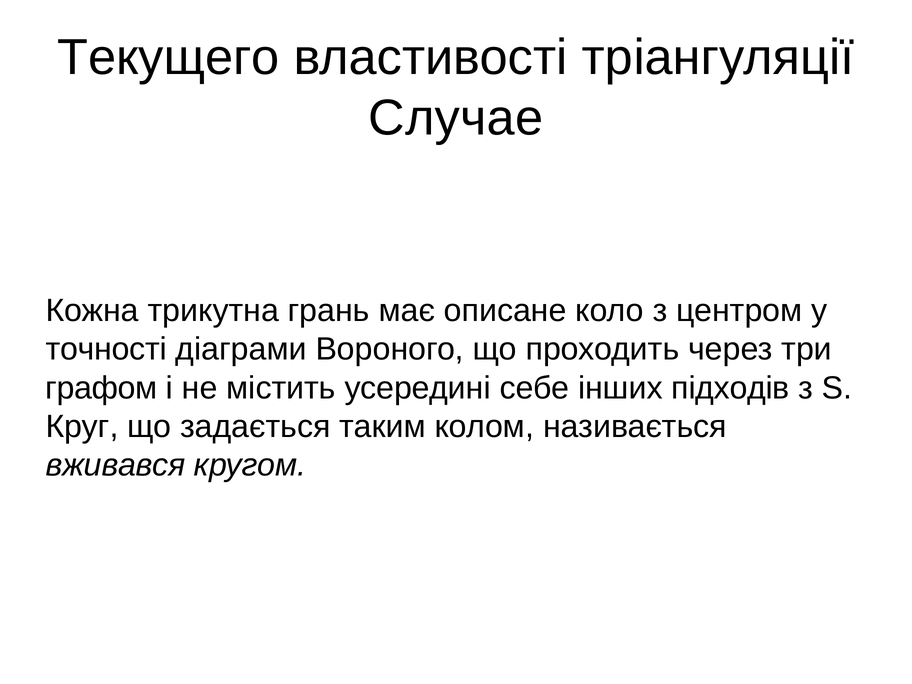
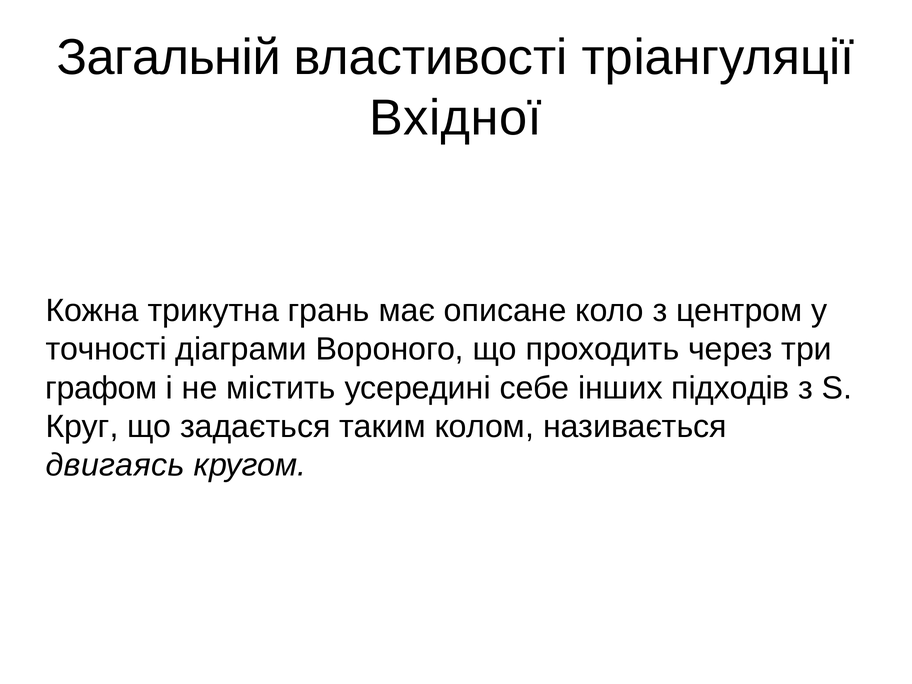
Текущего: Текущего -> Загальній (169, 58)
Случае: Случае -> Вхідної (456, 118)
вживався: вживався -> двигаясь (115, 465)
